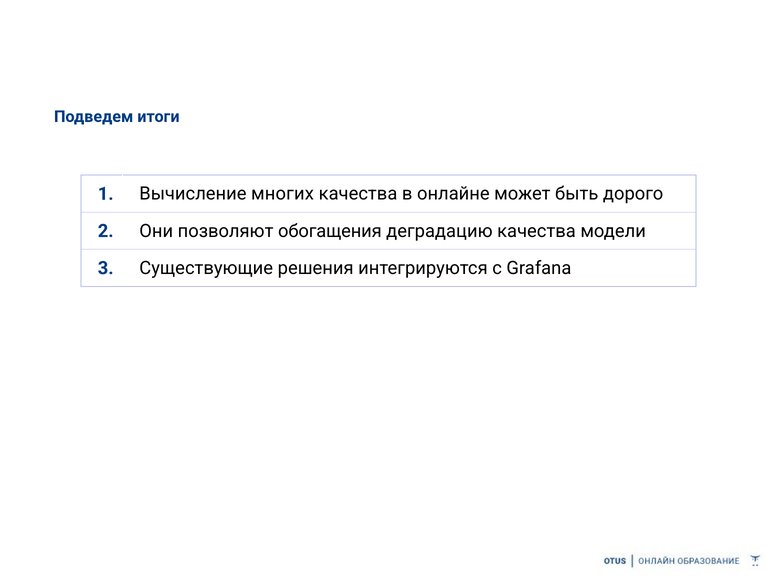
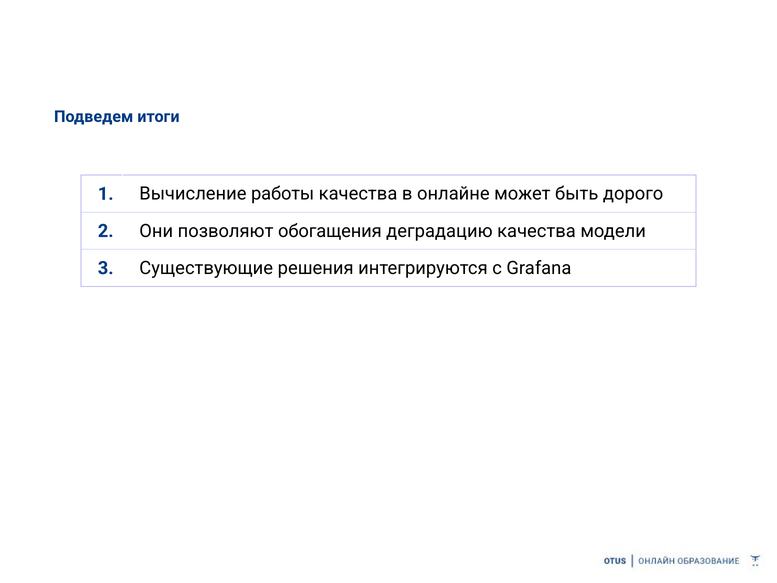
многих: многих -> работы (283, 194)
